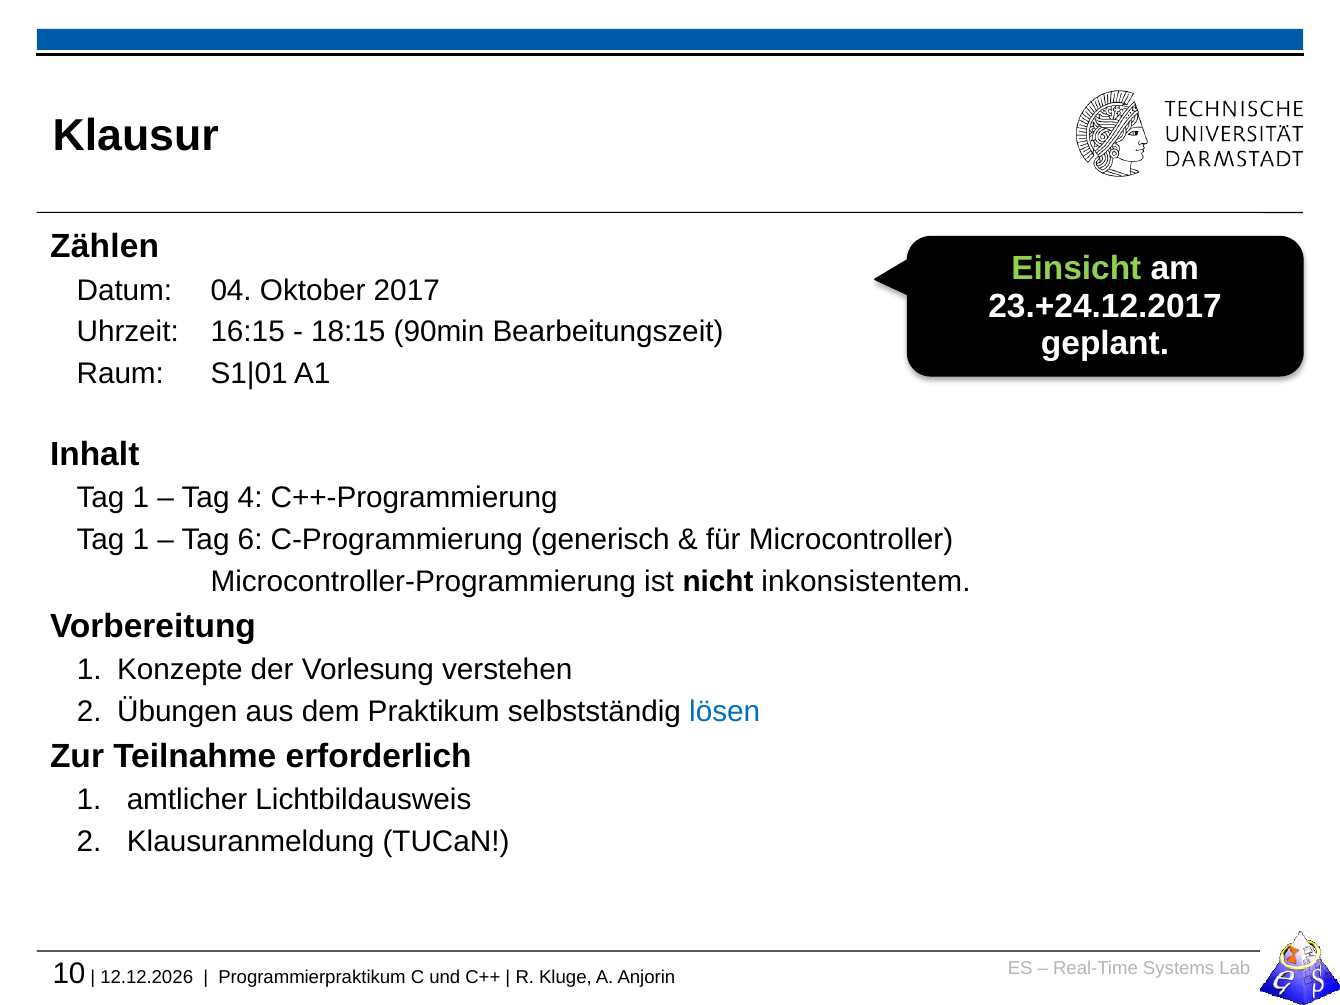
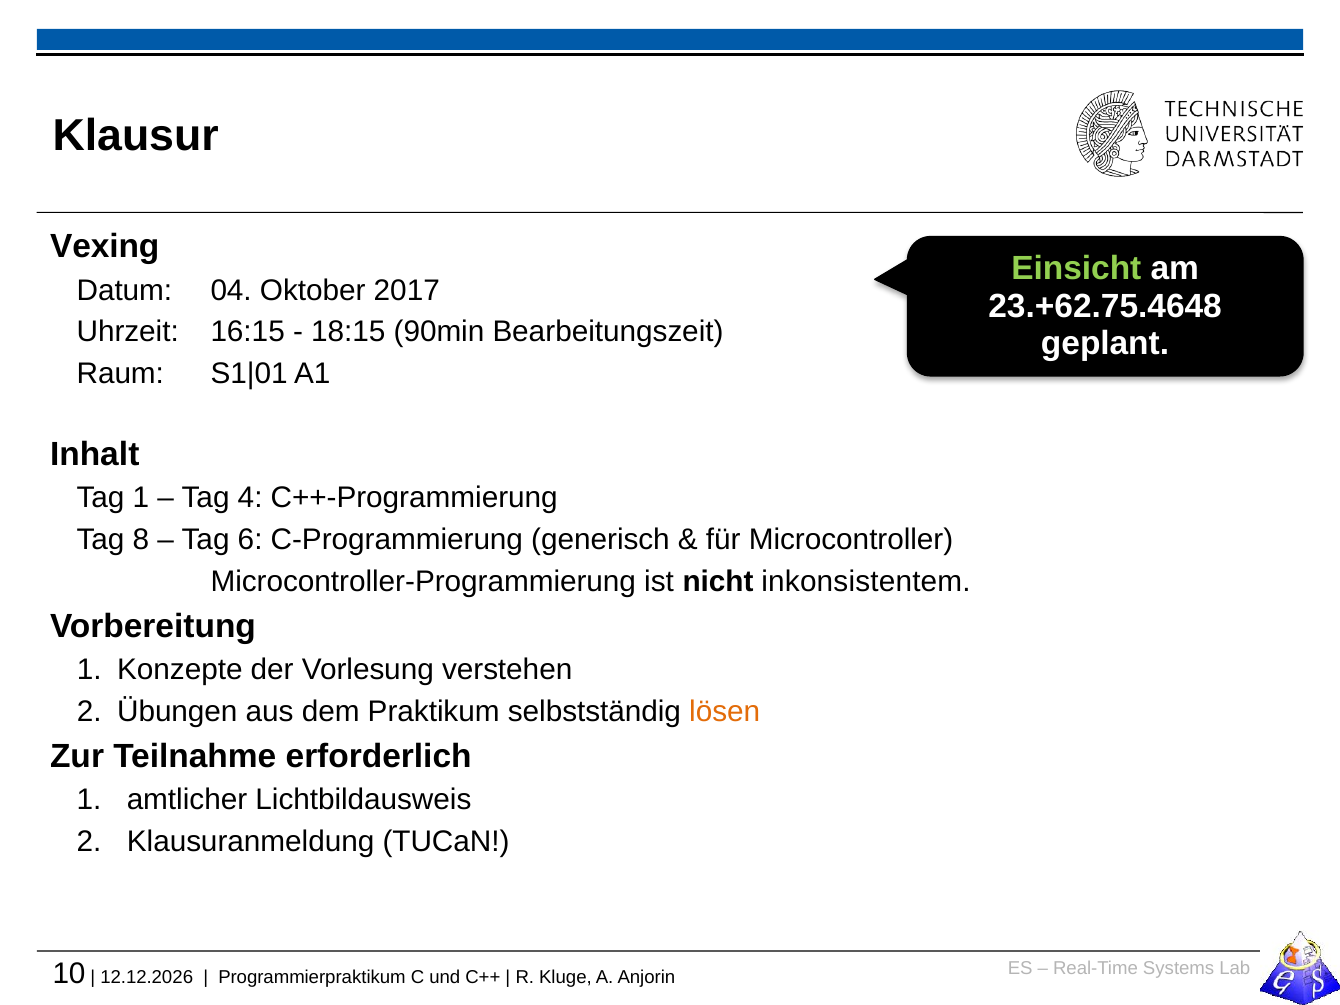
Zählen: Zählen -> Vexing (105, 247)
23.+24.12.2017: 23.+24.12.2017 -> 23.+62.75.4648 (1105, 306)
1: 1 -> 8 (141, 540)
lösen colour: blue -> orange (725, 712)
